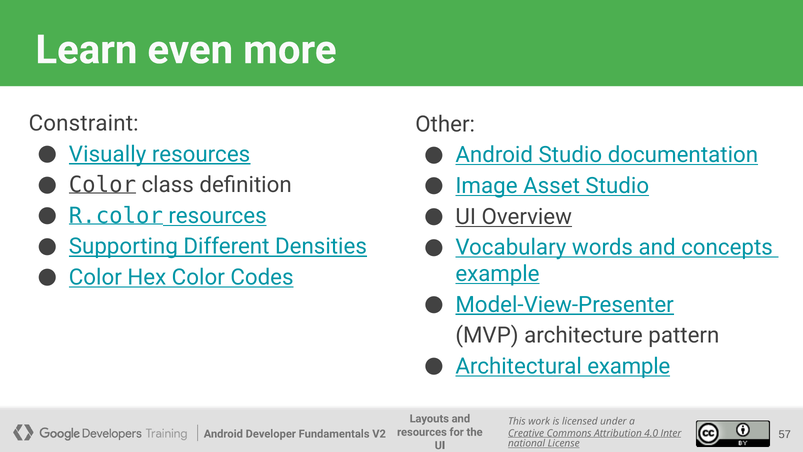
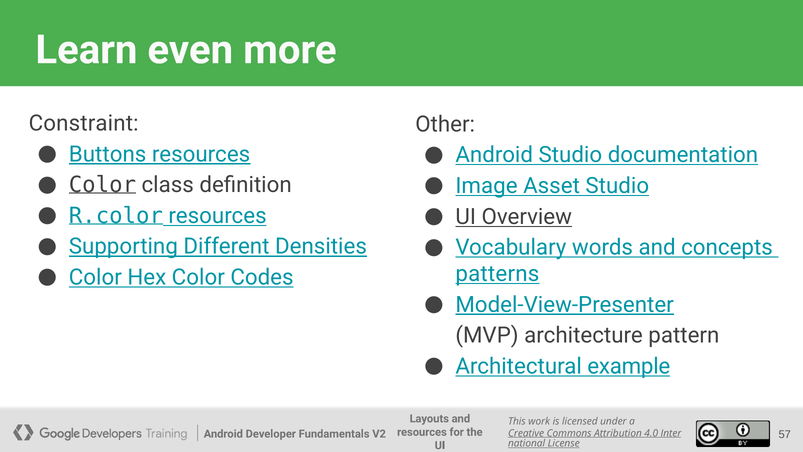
Visually: Visually -> Buttons (108, 154)
example: example -> patterns (497, 274)
